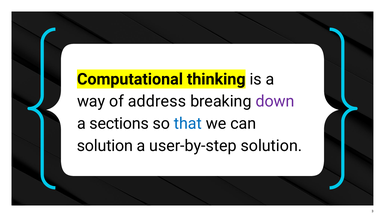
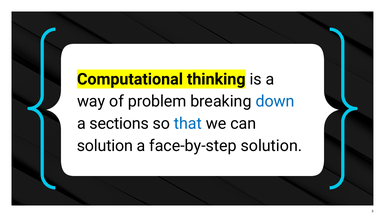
address: address -> problem (157, 101)
down colour: purple -> blue (275, 101)
user-by-step: user-by-step -> face-by-step (193, 145)
